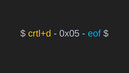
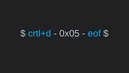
crtl+d colour: yellow -> light blue (40, 33)
